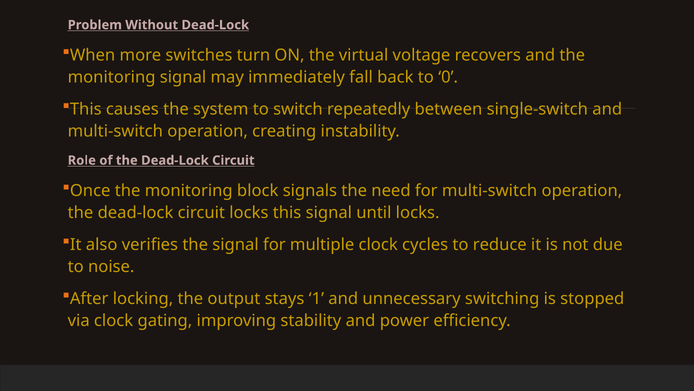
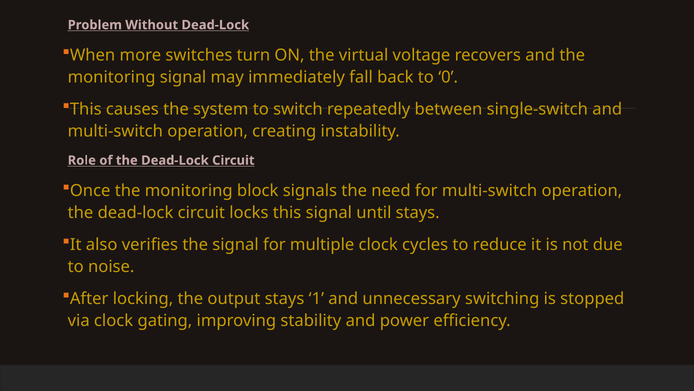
until locks: locks -> stays (418, 212)
